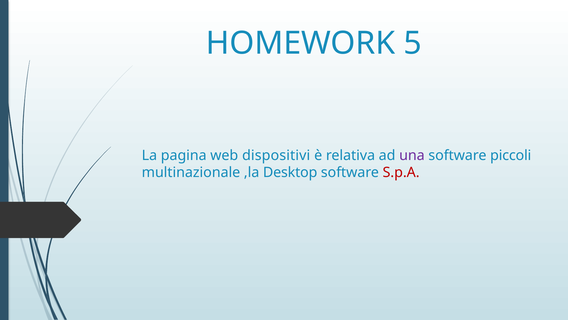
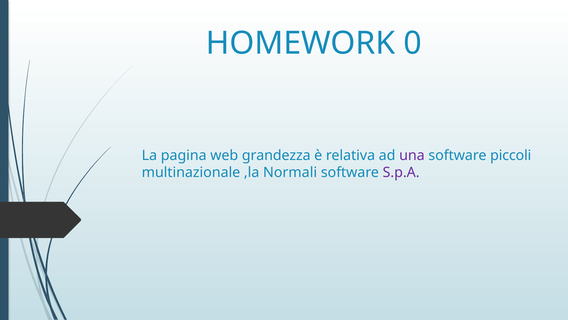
5: 5 -> 0 (413, 43)
dispositivi: dispositivi -> grandezza (276, 155)
Desktop: Desktop -> Normali (290, 172)
S.p.A colour: red -> purple (401, 172)
